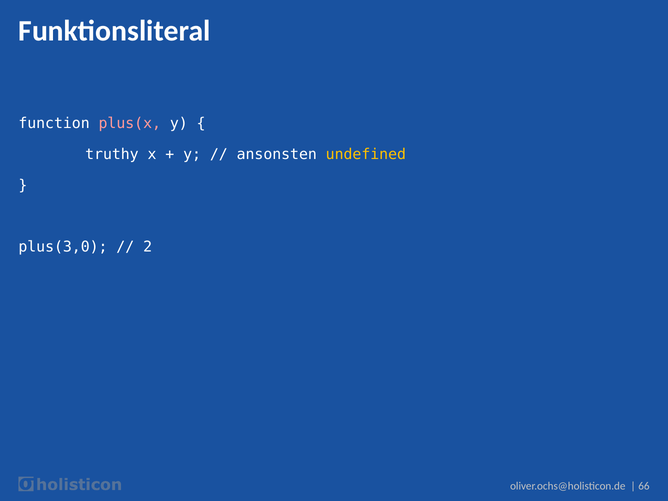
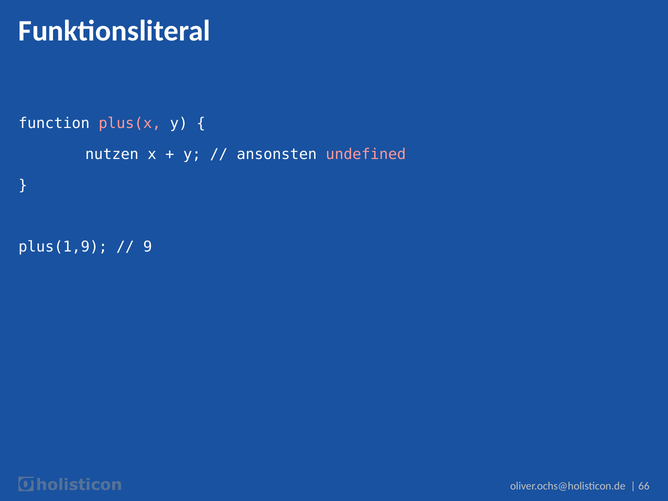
truthy: truthy -> nutzen (112, 154)
undefined colour: yellow -> pink (366, 154)
plus(3,0: plus(3,0 -> plus(1,9 (63, 247)
2: 2 -> 9 (148, 247)
